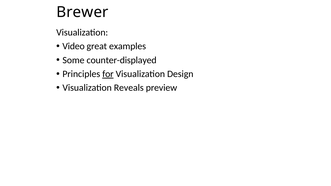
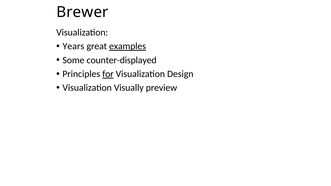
Video: Video -> Years (73, 46)
examples underline: none -> present (128, 46)
Reveals: Reveals -> Visually (129, 88)
